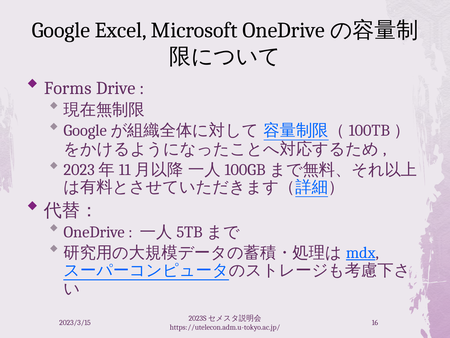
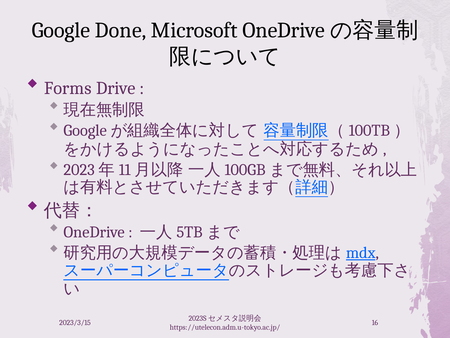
Excel: Excel -> Done (121, 30)
